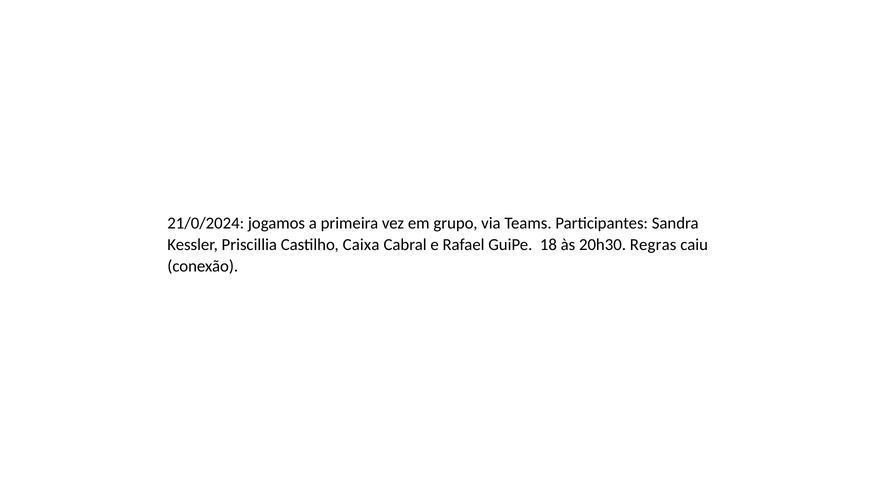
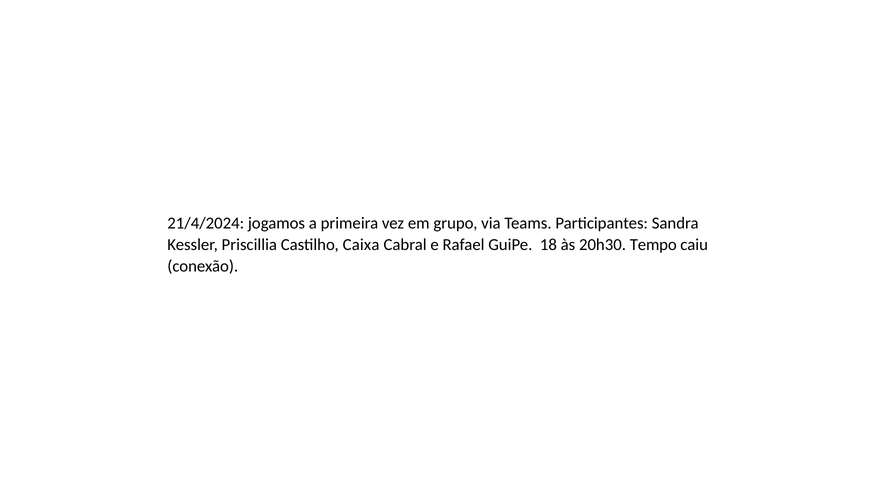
21/0/2024: 21/0/2024 -> 21/4/2024 (206, 223)
Regras: Regras -> Tempo (653, 245)
